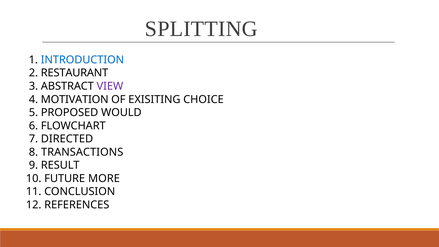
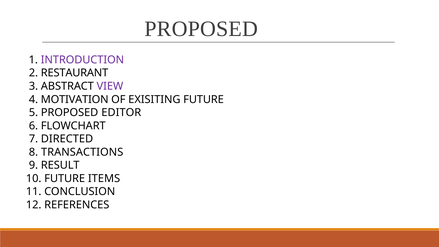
SPLITTING: SPLITTING -> PROPOSED (201, 29)
INTRODUCTION colour: blue -> purple (82, 60)
EXISITING CHOICE: CHOICE -> FUTURE (204, 99)
WOULD: WOULD -> EDITOR (121, 113)
MORE: MORE -> ITEMS (104, 178)
